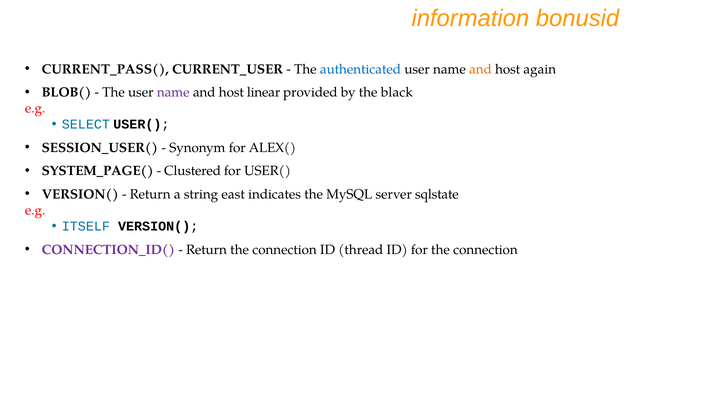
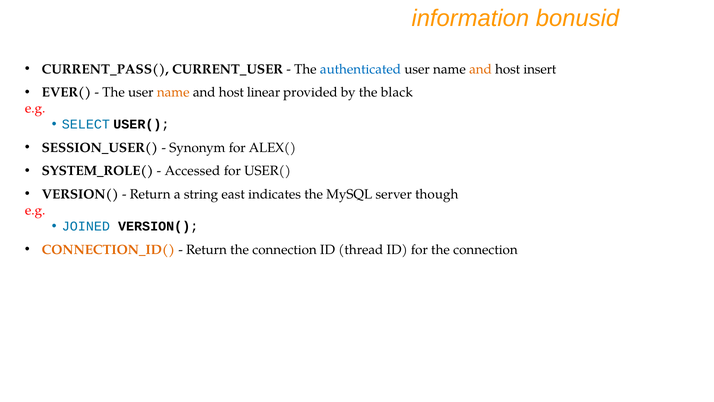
again: again -> insert (540, 69)
BLOB(: BLOB( -> EVER( (66, 92)
name colour: purple -> orange (173, 92)
SYSTEM_PAGE(: SYSTEM_PAGE( -> SYSTEM_ROLE( (98, 171)
Clustered: Clustered -> Accessed (192, 171)
sqlstate: sqlstate -> though (437, 194)
ITSELF: ITSELF -> JOINED (86, 226)
CONNECTION_ID( colour: purple -> orange (108, 249)
